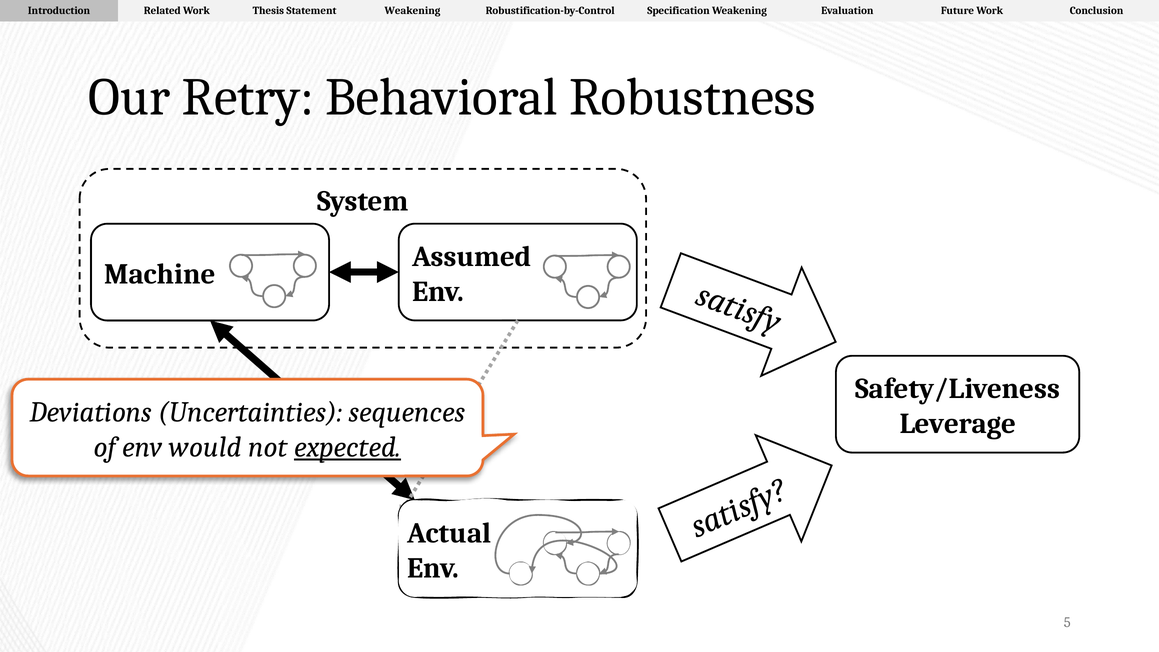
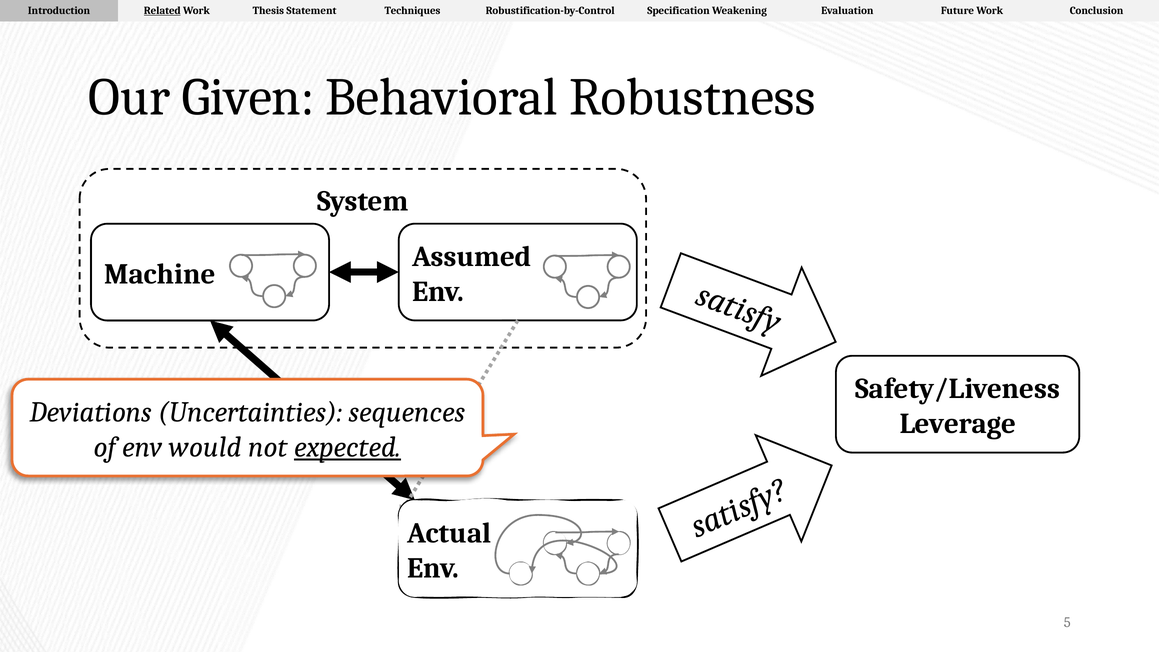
Related underline: none -> present (162, 11)
Statement Weakening: Weakening -> Techniques (412, 11)
Retry: Retry -> Given (248, 97)
